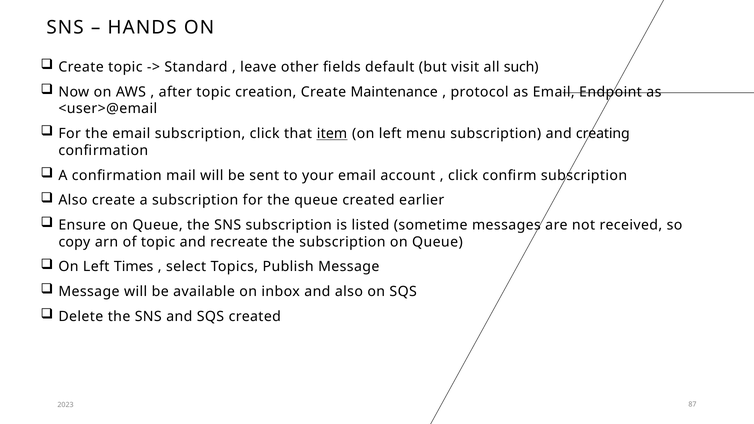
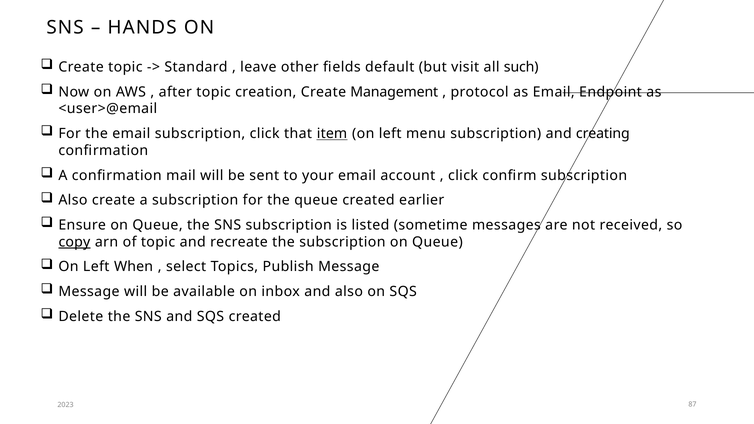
Maintenance: Maintenance -> Management (394, 92)
copy underline: none -> present (74, 242)
Times: Times -> When (134, 267)
